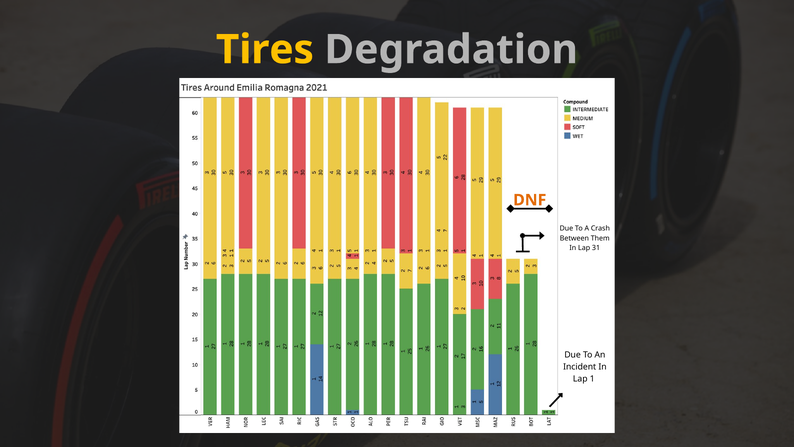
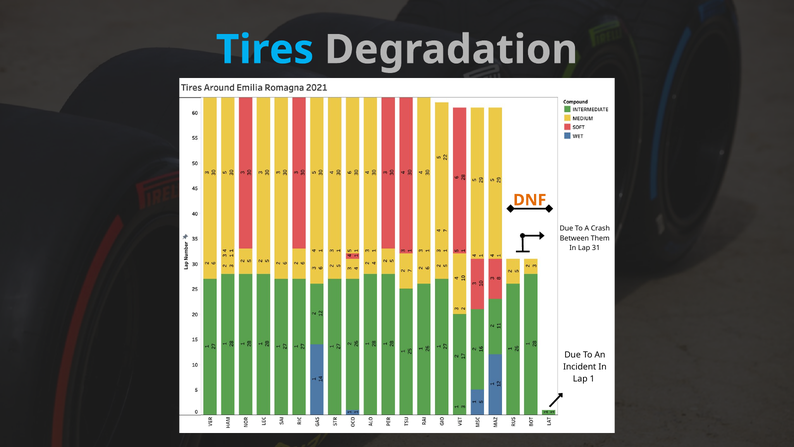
Tires colour: yellow -> light blue (265, 50)
